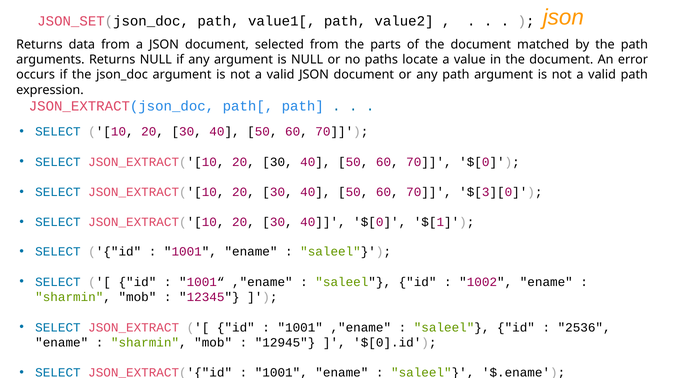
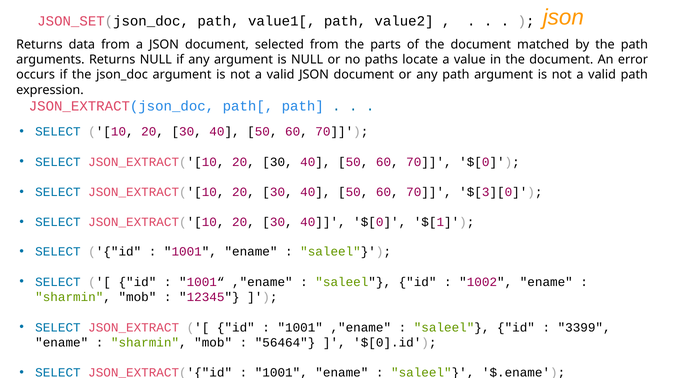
2536: 2536 -> 3399 (584, 328)
12945: 12945 -> 56464 (285, 343)
